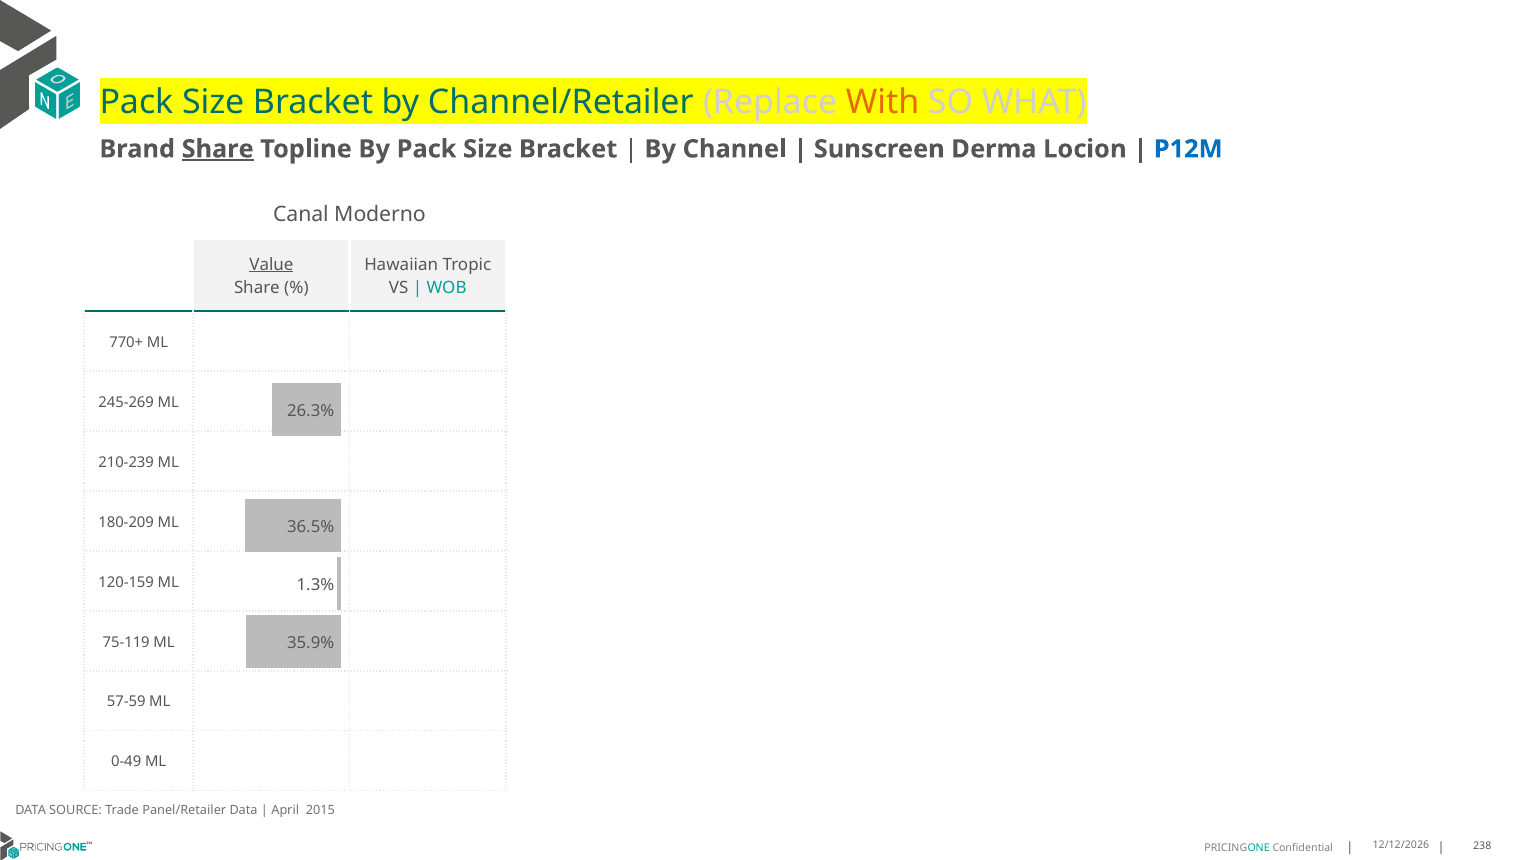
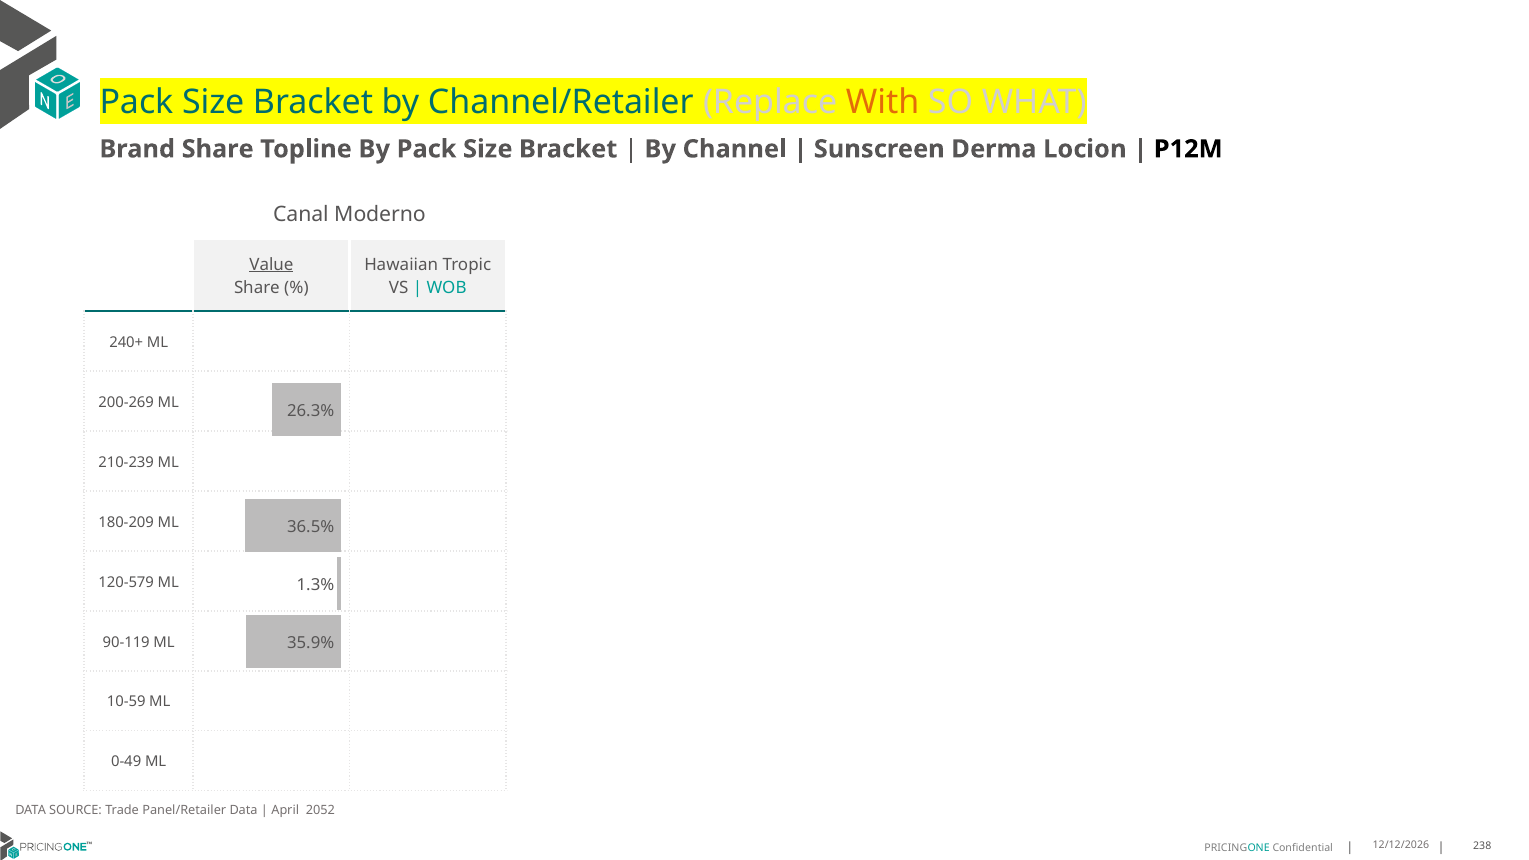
Share underline: present -> none (218, 149)
P12M colour: blue -> black (1188, 149)
770+: 770+ -> 240+ (126, 343)
245-269: 245-269 -> 200-269 (126, 403)
120-159: 120-159 -> 120-579 (126, 582)
75-119: 75-119 -> 90-119 (126, 642)
57-59: 57-59 -> 10-59 (126, 702)
2015: 2015 -> 2052 (320, 810)
